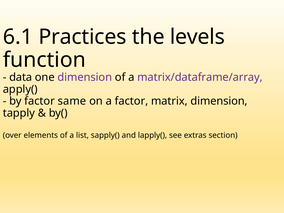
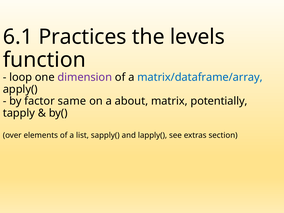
data: data -> loop (21, 77)
matrix/dataframe/array colour: purple -> blue (200, 77)
a factor: factor -> about (131, 101)
matrix dimension: dimension -> potentially (219, 101)
